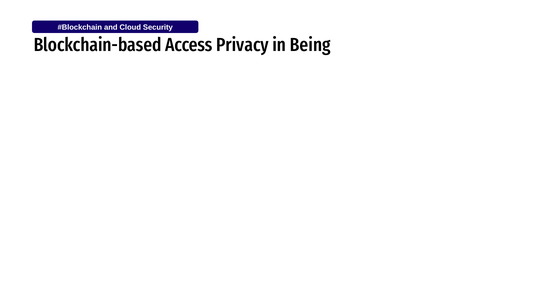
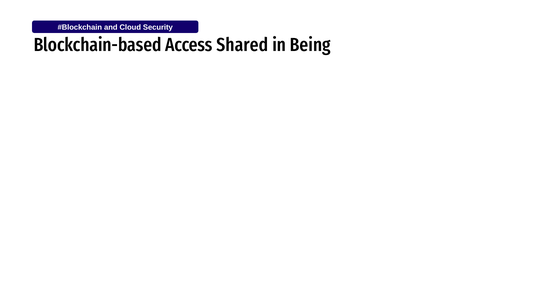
Privacy: Privacy -> Shared (242, 45)
